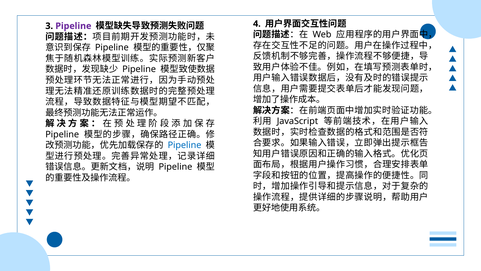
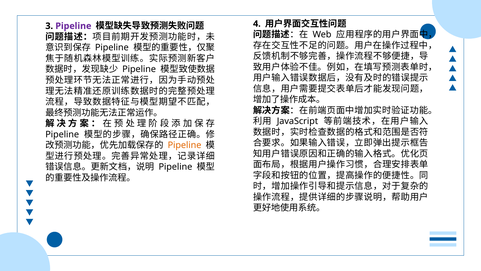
Pipeline colour: blue -> orange (185, 145)
